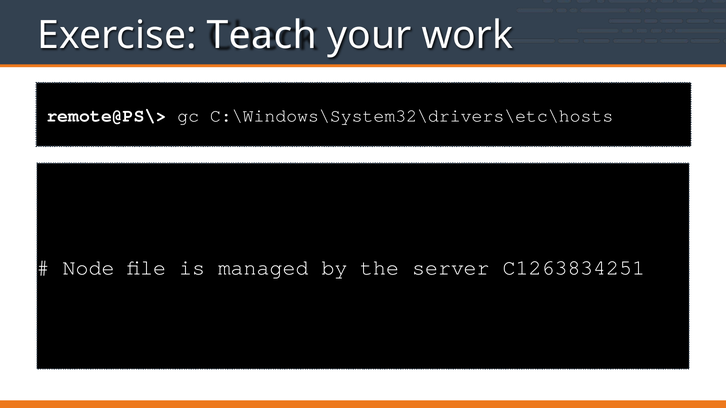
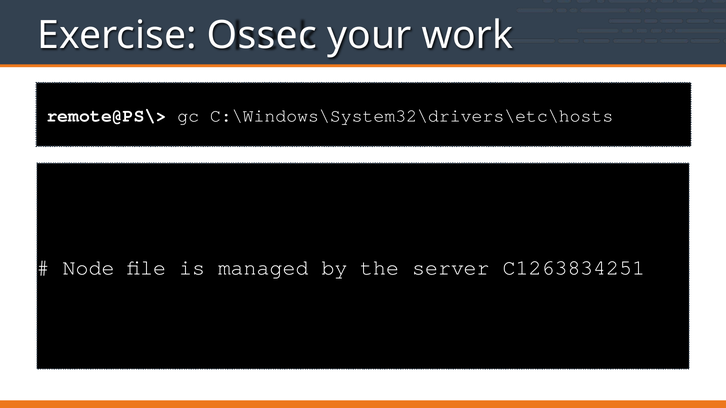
Teach: Teach -> Ossec (262, 35)
